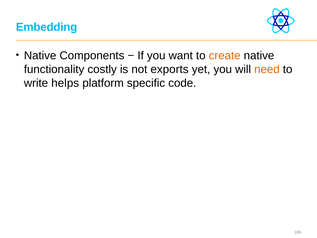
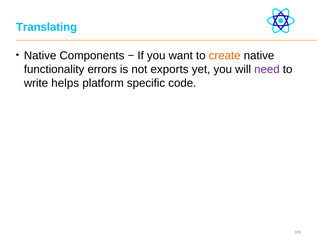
Embedding: Embedding -> Translating (47, 27)
costly: costly -> errors (102, 69)
need colour: orange -> purple (267, 69)
